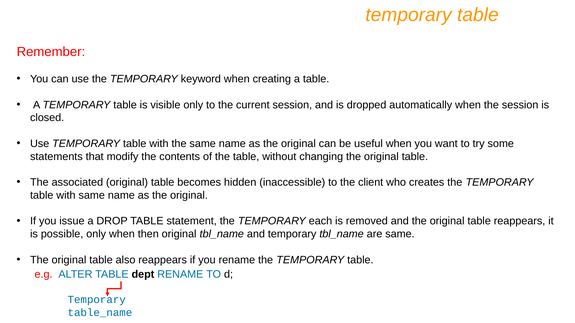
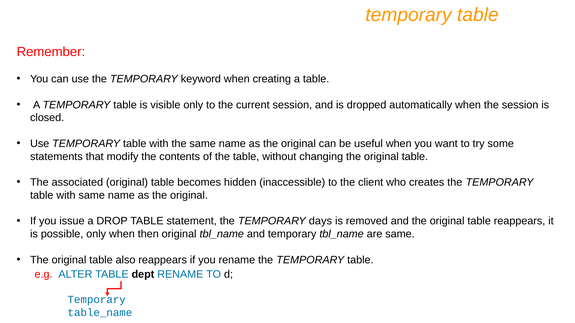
each: each -> days (320, 221)
